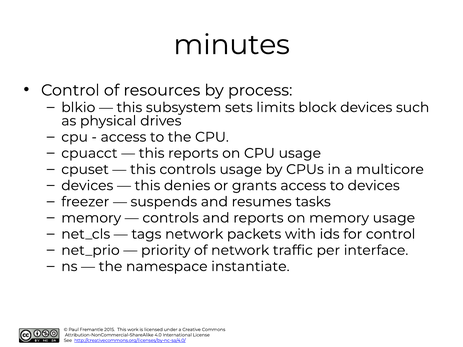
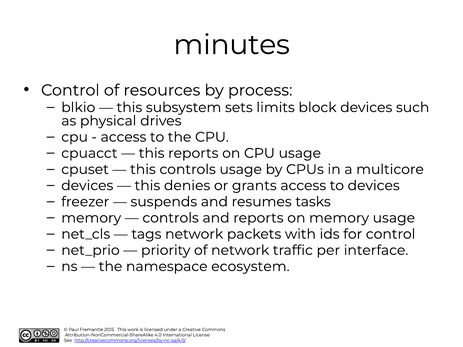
instantiate: instantiate -> ecosystem (250, 267)
